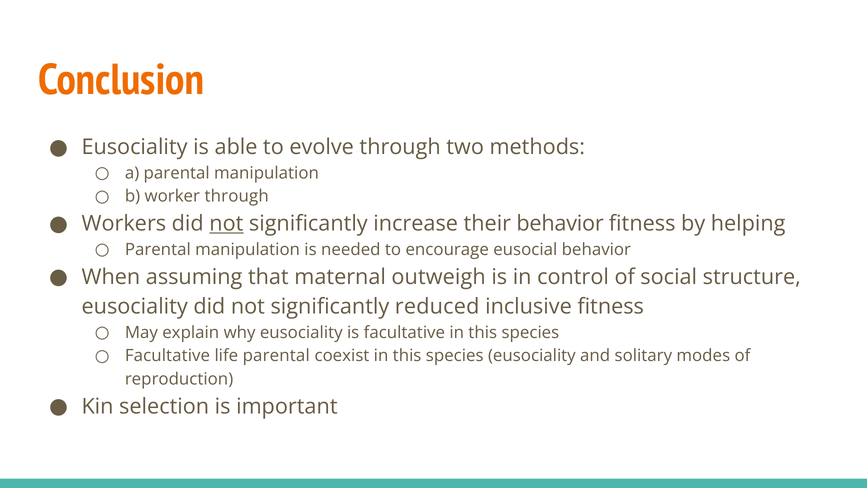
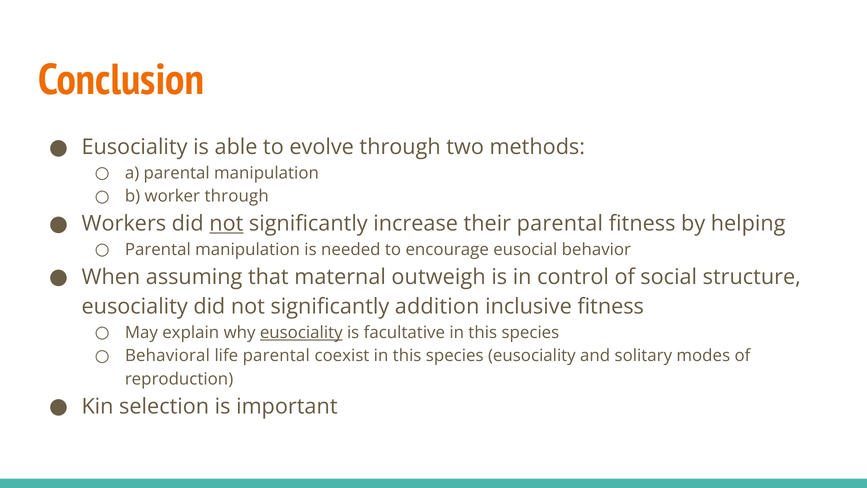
their behavior: behavior -> parental (560, 224)
reduced: reduced -> addition (437, 307)
eusociality underline: none -> present (301, 332)
Facultative: Facultative -> Behavioral (167, 356)
